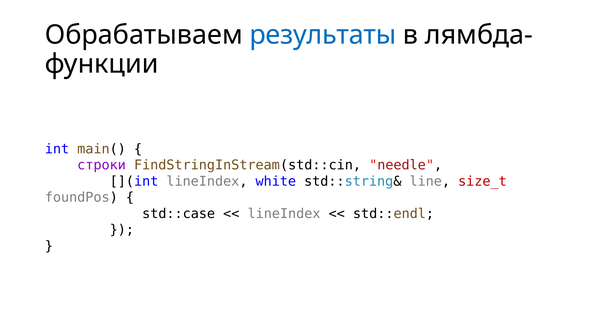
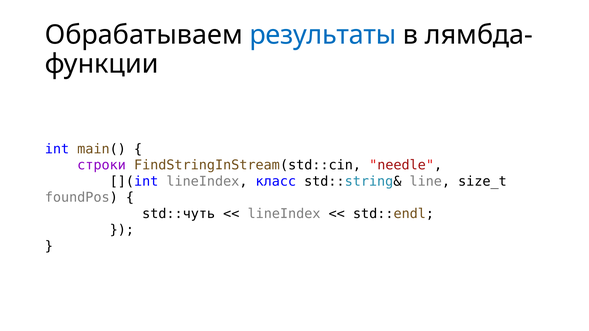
white: white -> класс (276, 181)
size_t colour: red -> black (482, 181)
std::case: std::case -> std::чуть (179, 214)
